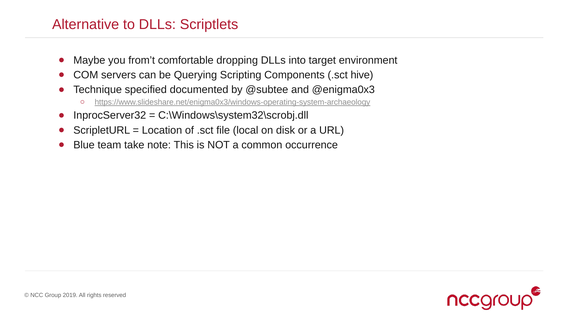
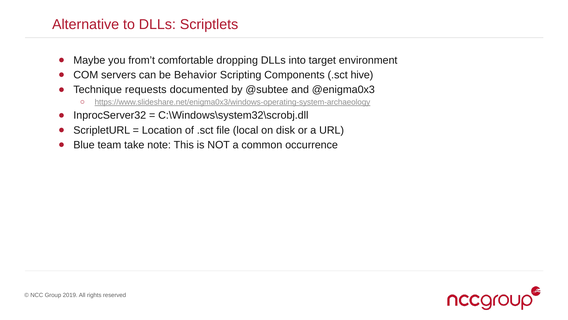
Querying: Querying -> Behavior (195, 75)
specified: specified -> requests (146, 90)
